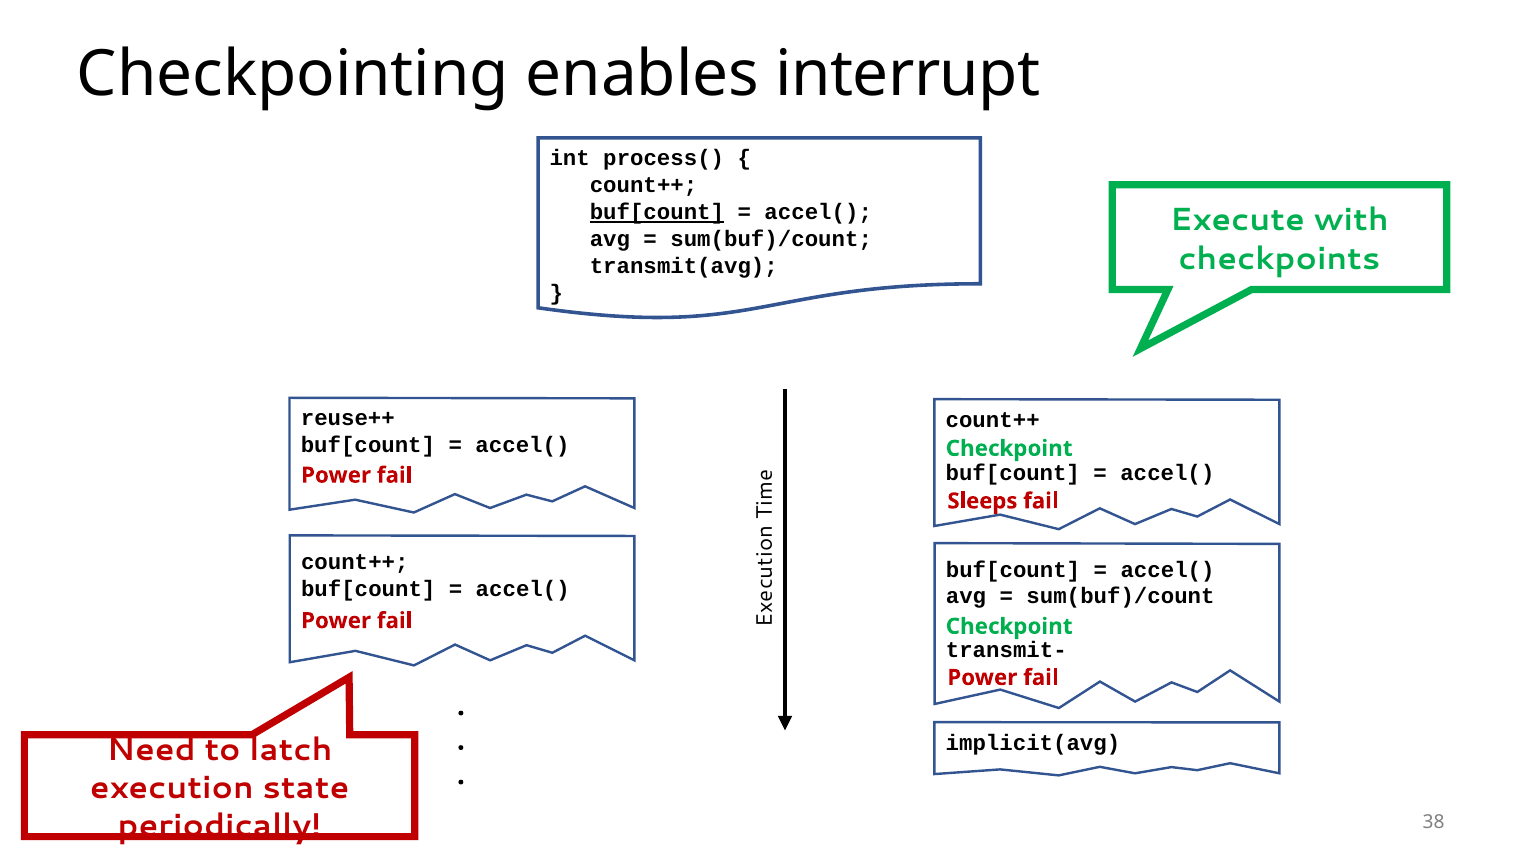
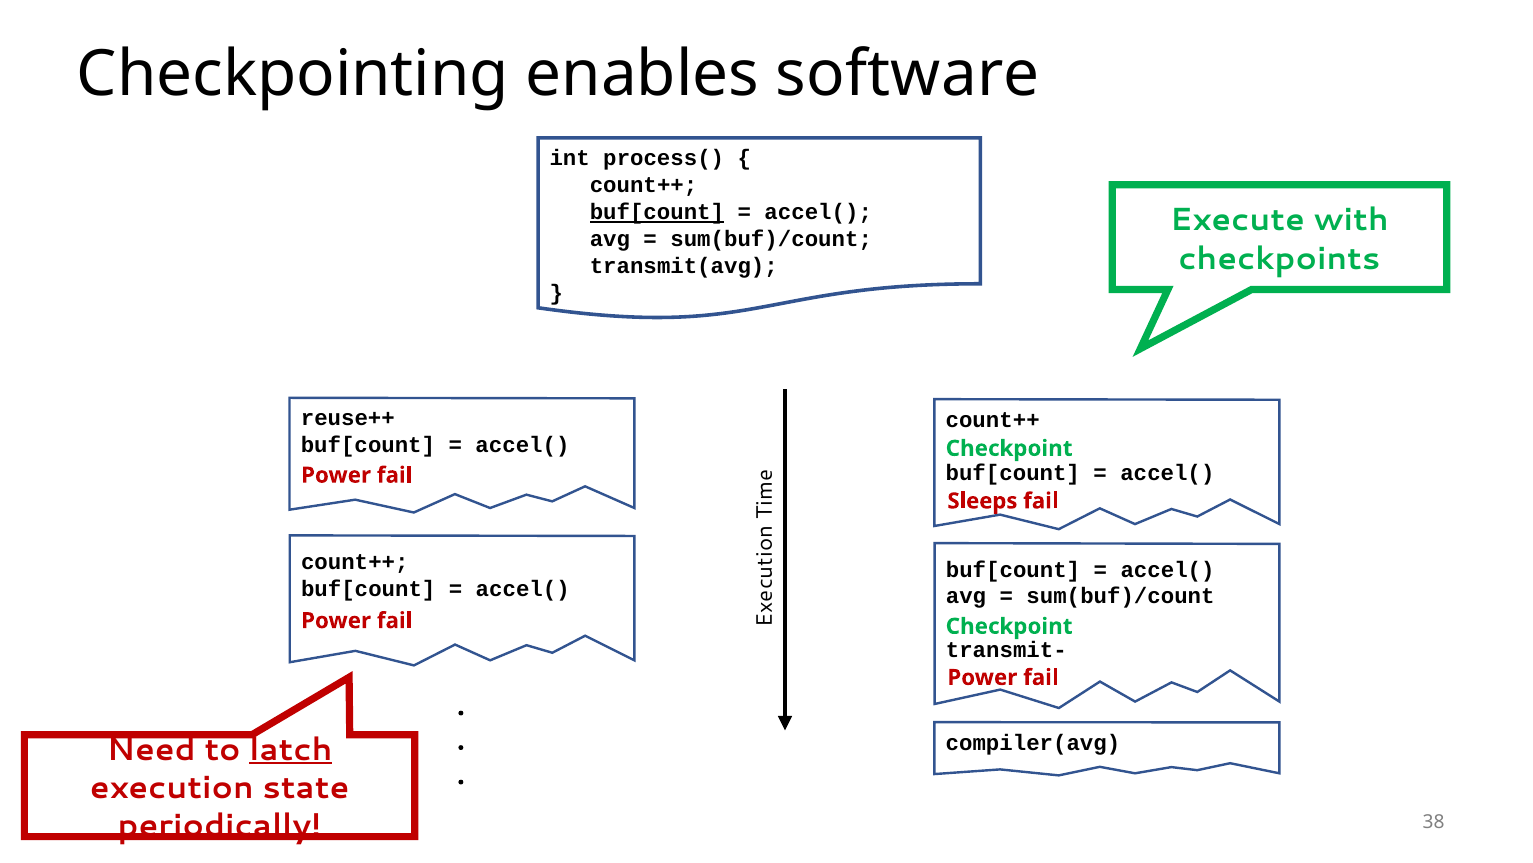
interrupt: interrupt -> software (908, 74)
implicit(avg: implicit(avg -> compiler(avg (1033, 742)
latch underline: none -> present (291, 749)
